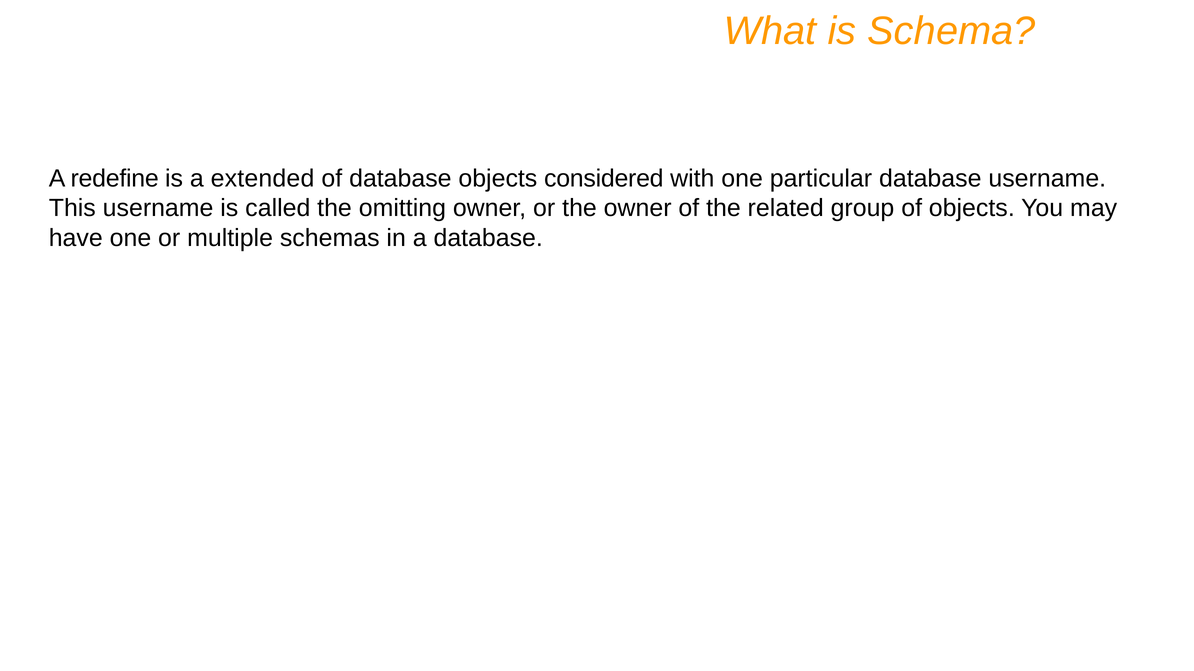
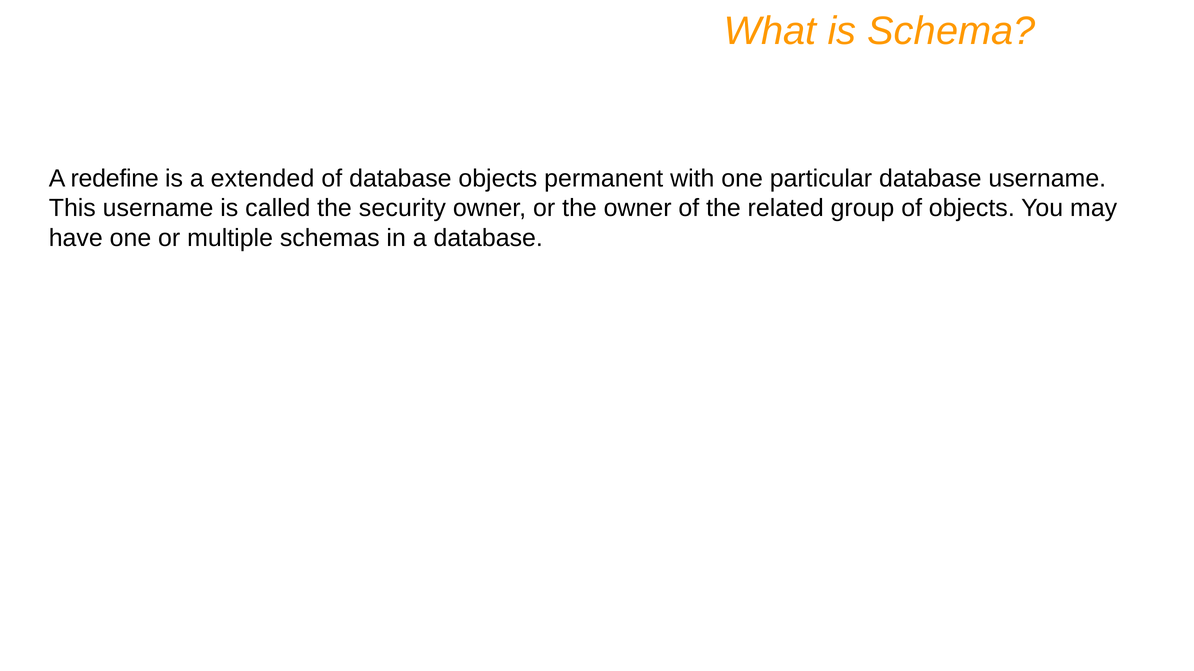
considered: considered -> permanent (604, 179)
omitting: omitting -> security (402, 208)
